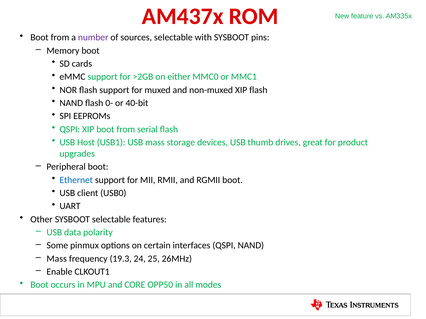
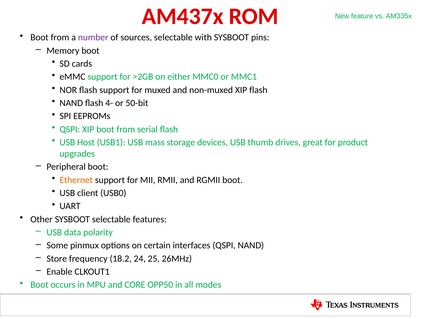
0-: 0- -> 4- (109, 103)
40-bit: 40-bit -> 50-bit (137, 103)
Ethernet colour: blue -> orange (76, 180)
Mass: Mass -> Store (57, 259)
19.3: 19.3 -> 18.2 (121, 259)
